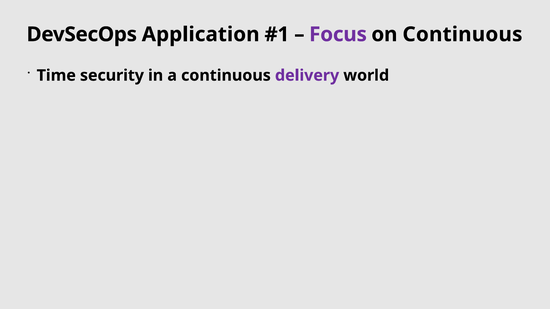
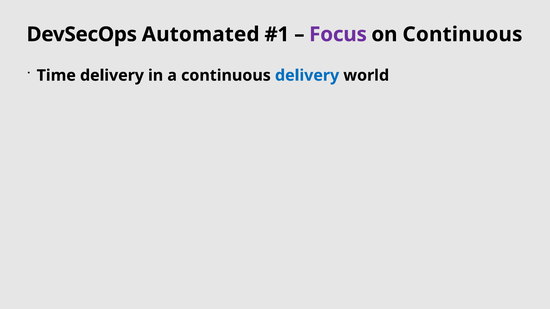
Application: Application -> Automated (201, 34)
Time security: security -> delivery (112, 75)
delivery colour: purple -> blue (307, 75)
